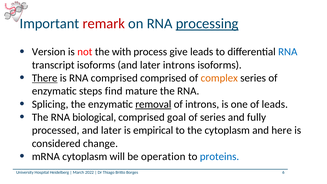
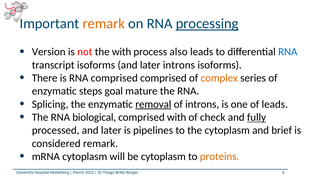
remark colour: red -> orange (104, 24)
give: give -> also (179, 52)
There underline: present -> none (45, 78)
find: find -> goal (114, 91)
comprised goal: goal -> with (177, 117)
of series: series -> check (213, 117)
fully underline: none -> present (257, 117)
empirical: empirical -> pipelines (153, 130)
here: here -> brief (282, 130)
considered change: change -> remark (100, 143)
be operation: operation -> cytoplasm (163, 157)
proteins colour: blue -> orange (220, 157)
